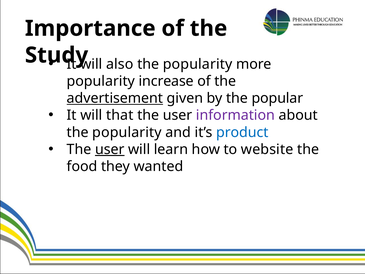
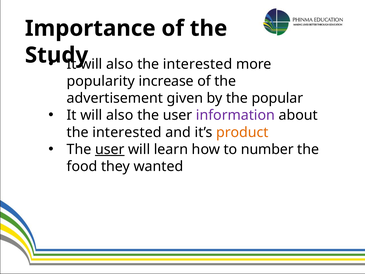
popularity: popularity -> interested (198, 64)
advertisement underline: present -> none (115, 98)
that: that -> also (120, 115)
popularity: popularity -> interested (127, 132)
product colour: blue -> orange (242, 132)
website: website -> number (267, 149)
